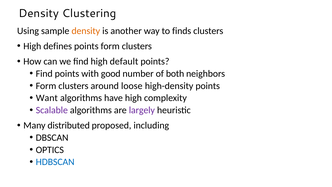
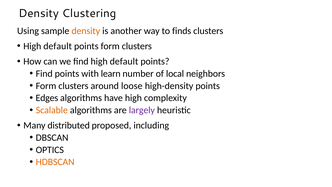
defines: defines -> default (58, 46)
good: good -> learn (111, 74)
both: both -> local (175, 74)
Want: Want -> Edges (47, 98)
Scalable colour: purple -> orange (52, 110)
HDBSCAN colour: blue -> orange (55, 162)
